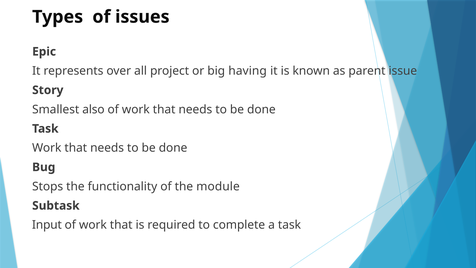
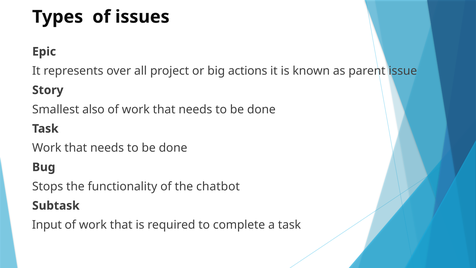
having: having -> actions (248, 71)
module: module -> chatbot (218, 186)
